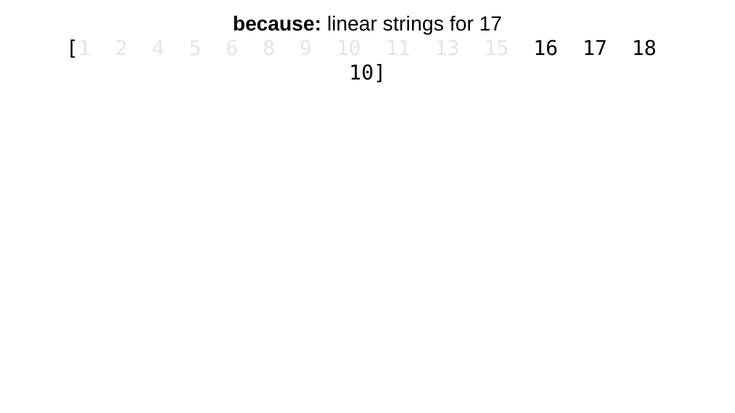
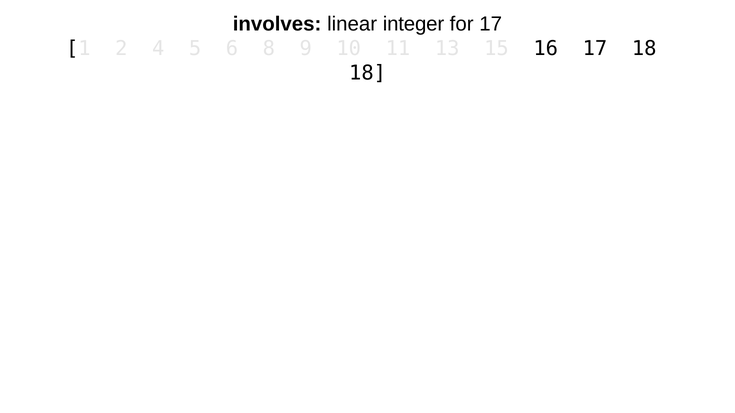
because: because -> involves (277, 24)
strings: strings -> integer (413, 24)
10: 10 -> 18 (368, 73)
